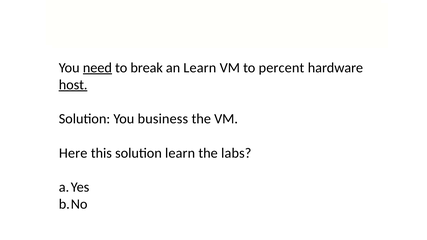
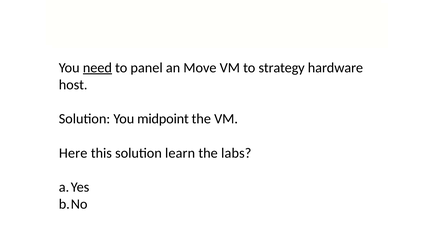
break: break -> panel (147, 68)
an Learn: Learn -> Move (200, 68)
percent: percent -> strategy (282, 68)
host underline: present -> none (73, 85)
business: business -> midpoint (163, 119)
